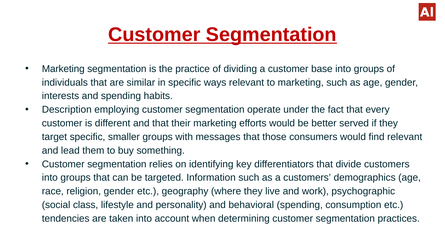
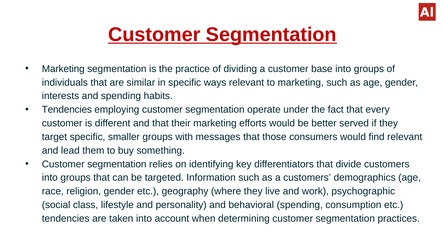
Description: Description -> Tendencies (67, 110)
